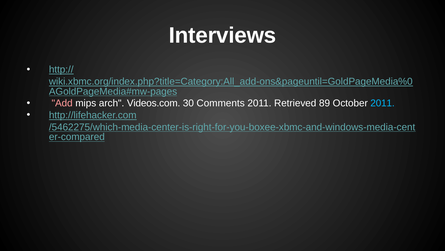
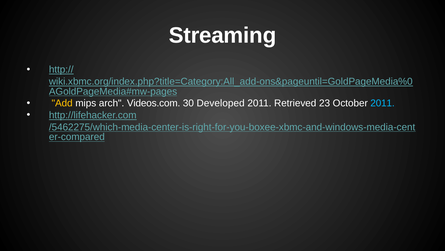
Interviews: Interviews -> Streaming (223, 35)
Add colour: pink -> yellow (62, 103)
Comments: Comments -> Developed (221, 103)
89: 89 -> 23 (325, 103)
